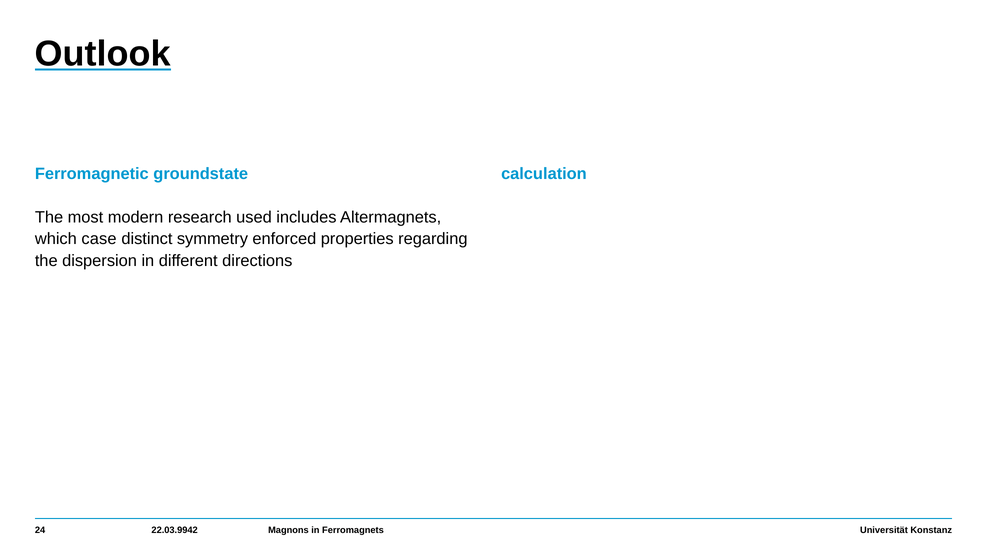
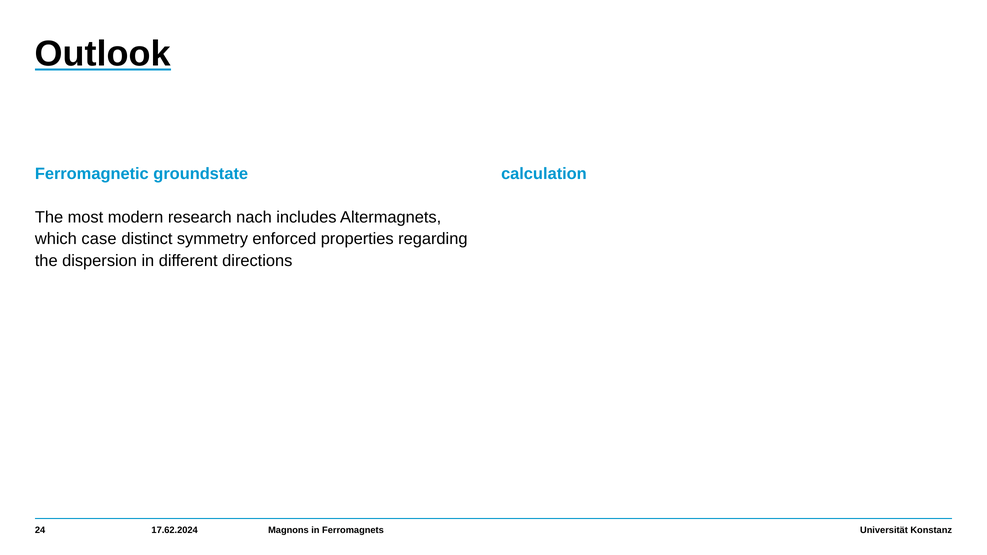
used: used -> nach (254, 217)
22.03.9942: 22.03.9942 -> 17.62.2024 (175, 531)
